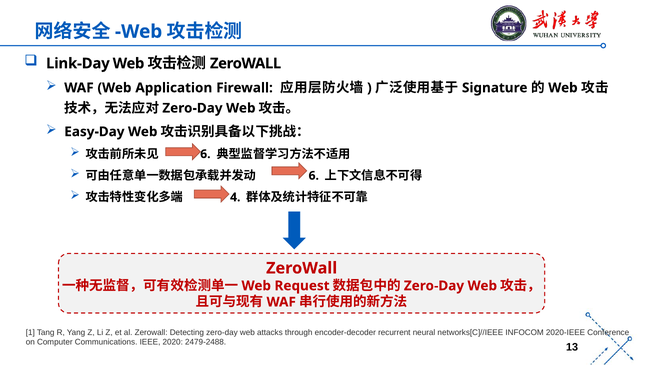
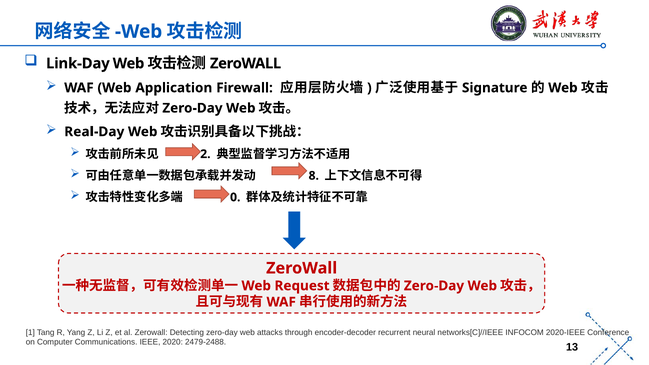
Easy-Day: Easy-Day -> Real-Day (94, 132)
6: 6 -> 2 (205, 154)
6: 6 -> 8 (314, 176)
4: 4 -> 0 (235, 197)
